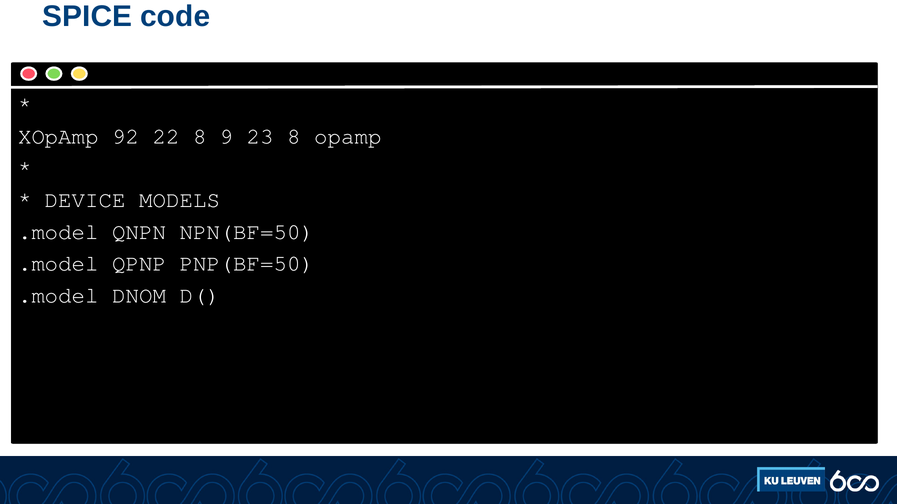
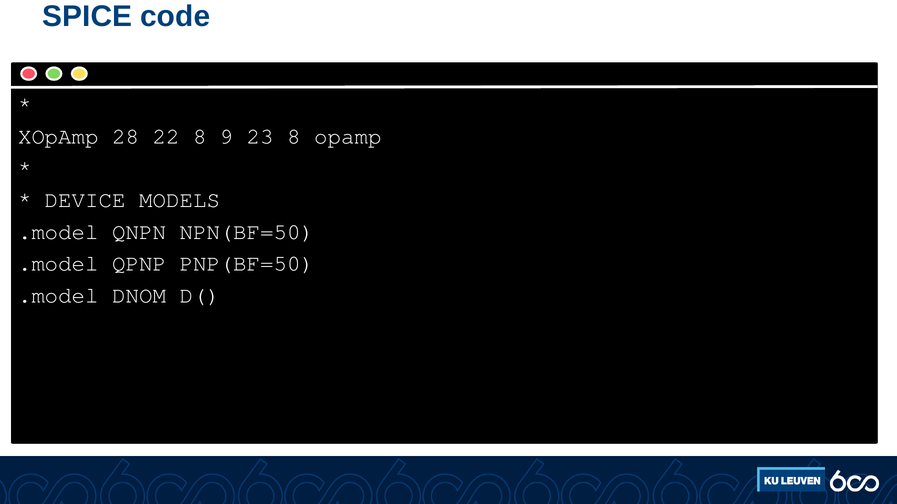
92: 92 -> 28 (126, 137)
